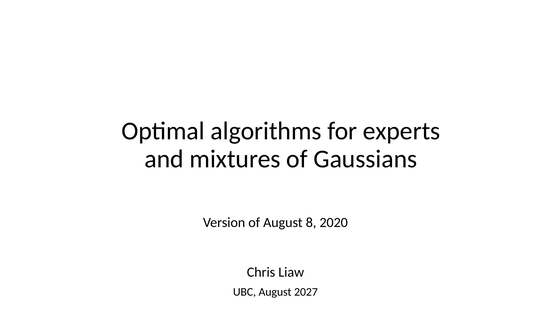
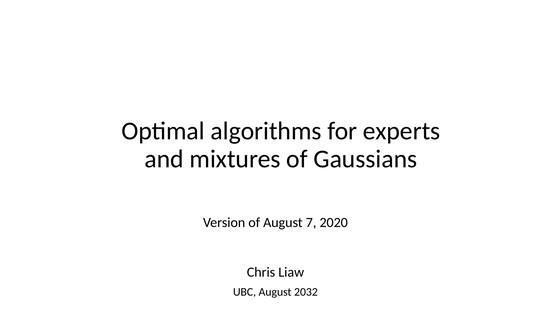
8: 8 -> 7 (311, 223)
2027: 2027 -> 2032 (306, 292)
